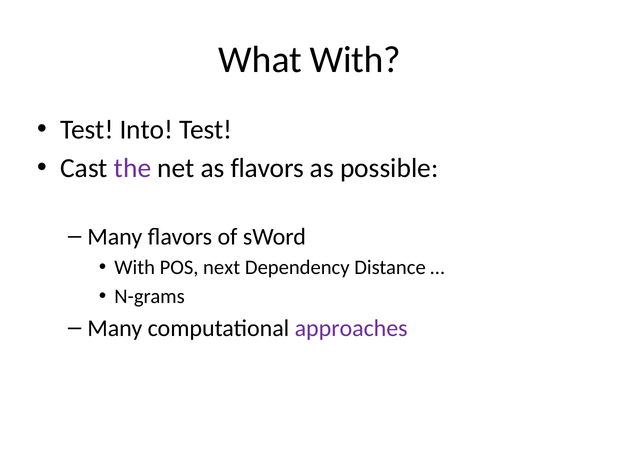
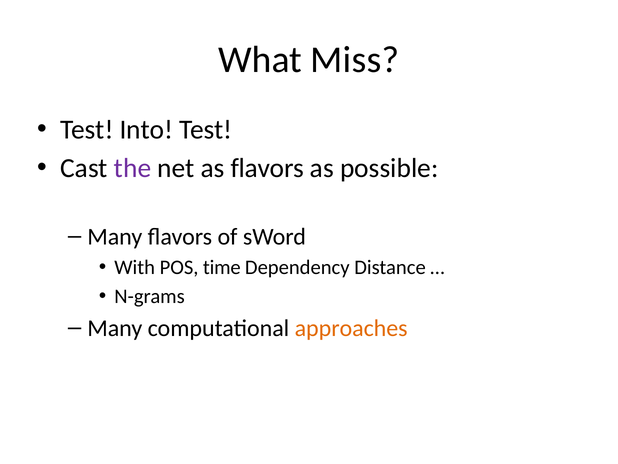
What With: With -> Miss (355, 60)
next: next -> time (222, 267)
approaches colour: purple -> orange (351, 328)
